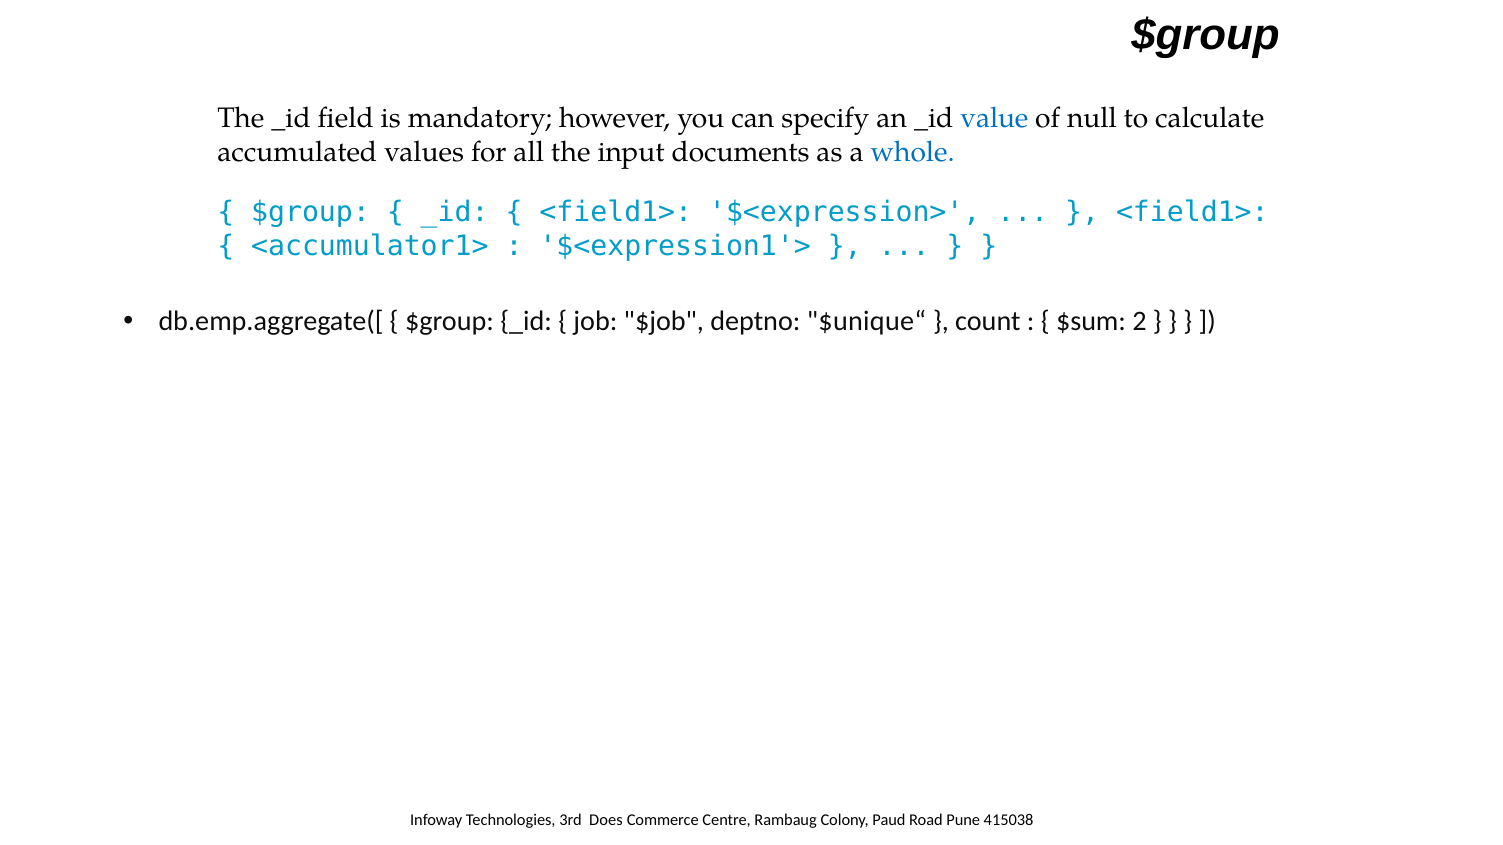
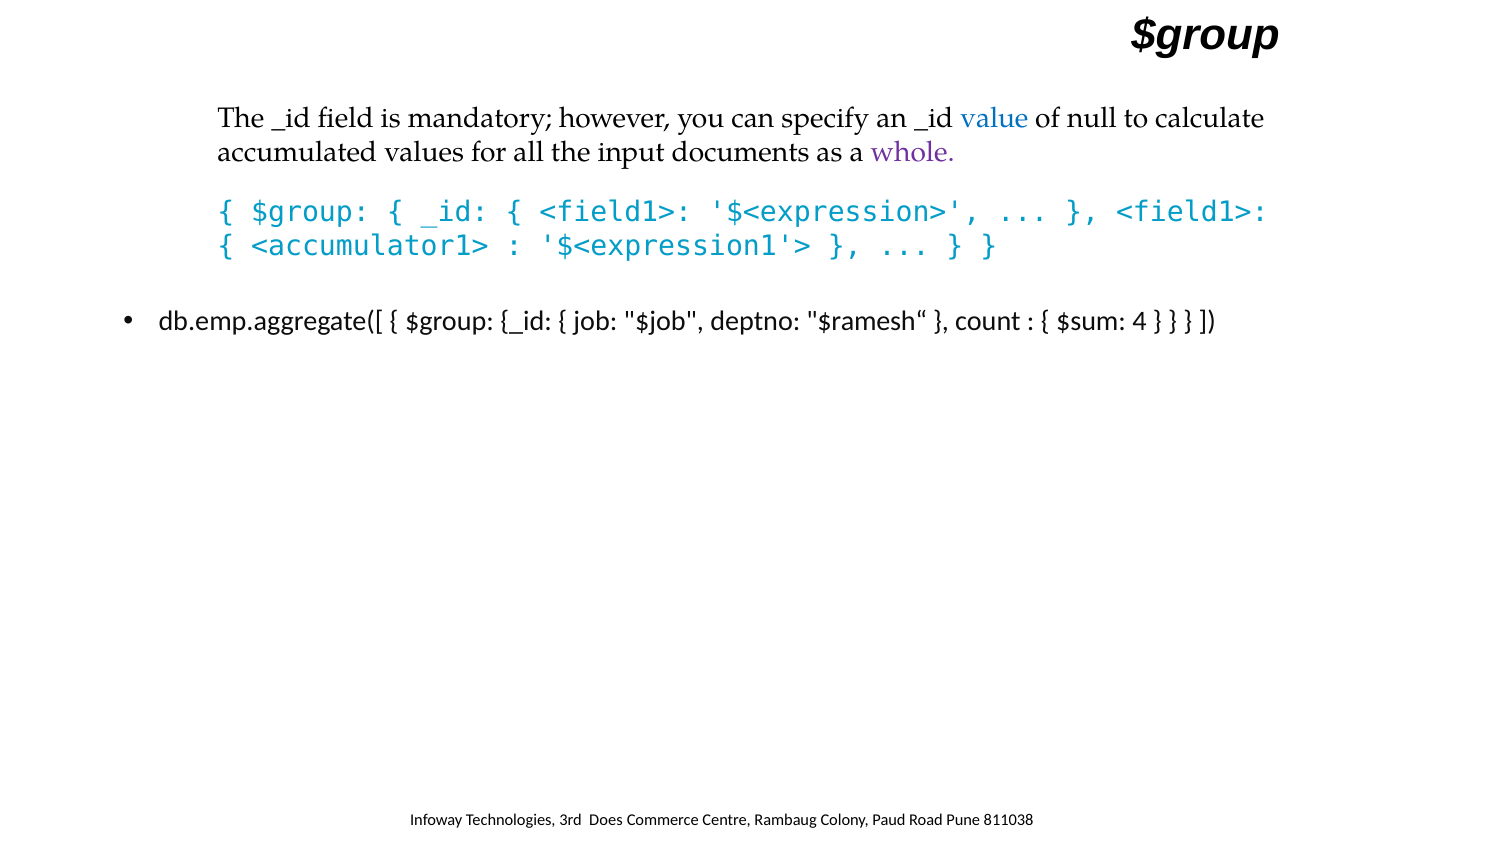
whole colour: blue -> purple (913, 152)
$unique“: $unique“ -> $ramesh“ (867, 322)
2: 2 -> 4 (1139, 322)
415038: 415038 -> 811038 (1009, 821)
